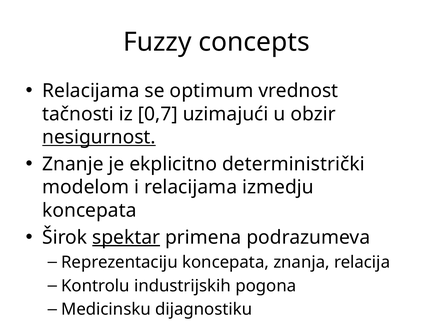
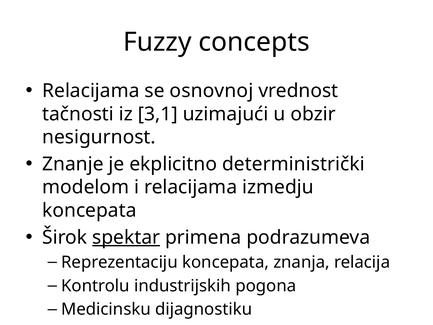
optimum: optimum -> osnovnoj (211, 91)
0,7: 0,7 -> 3,1 (158, 114)
nesigurnost underline: present -> none (99, 137)
